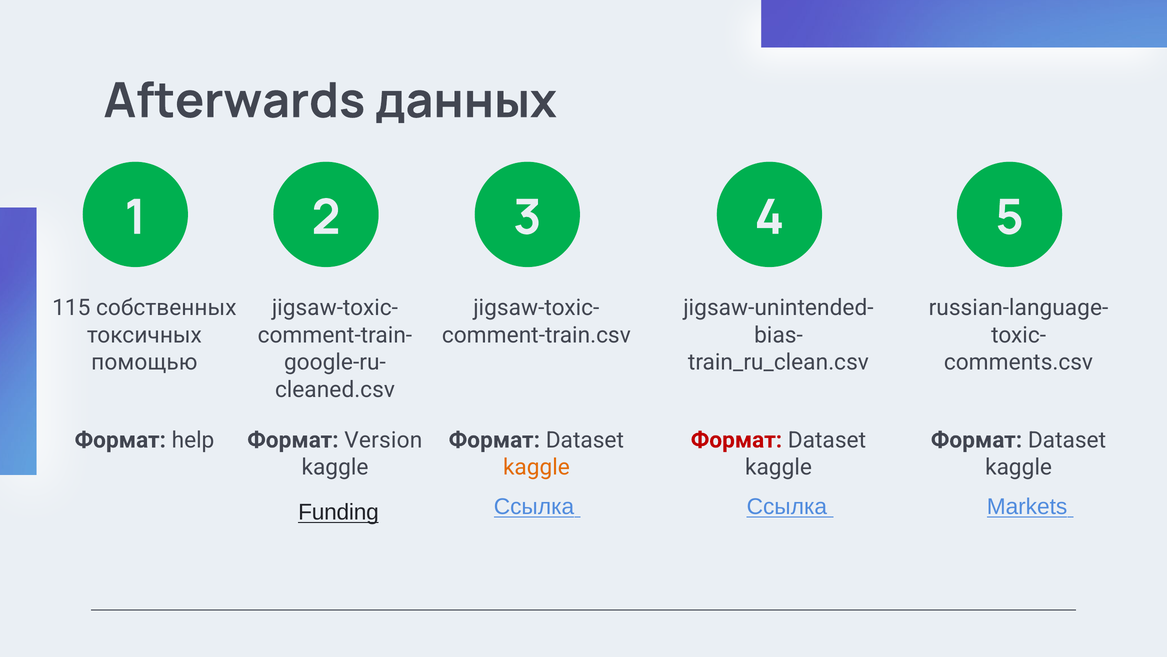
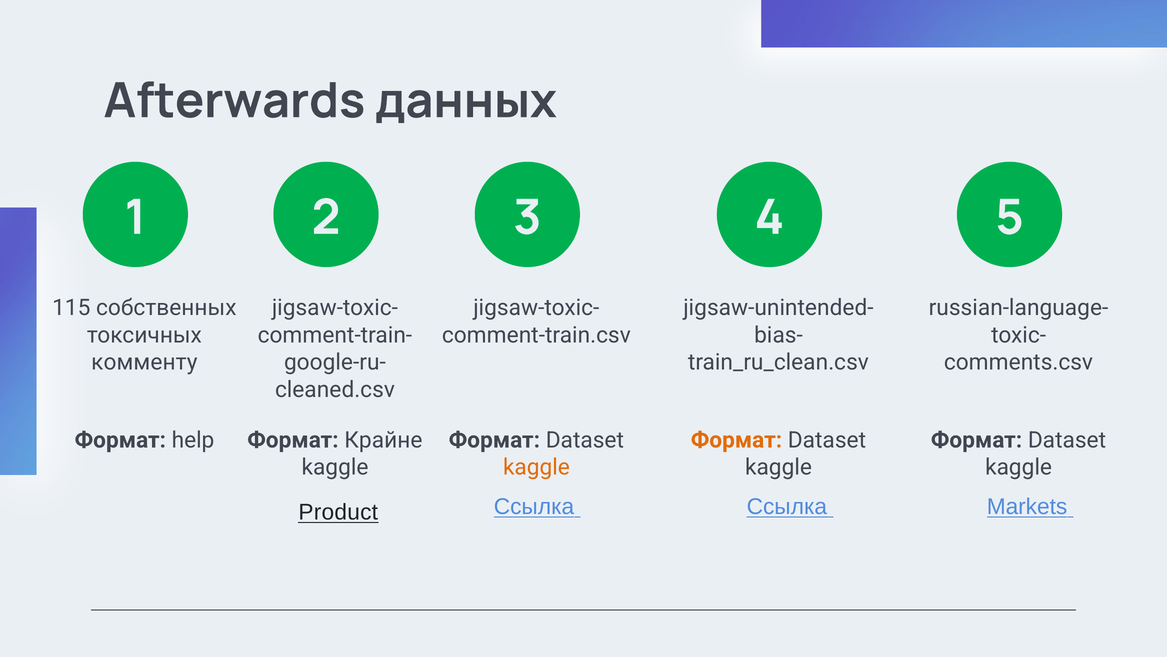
помощью: помощью -> комменту (144, 362)
Version: Version -> Крайне (383, 440)
Формат colour: red -> orange (736, 440)
Funding: Funding -> Product (338, 512)
